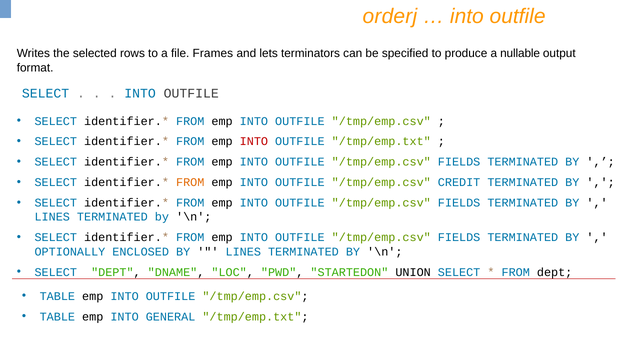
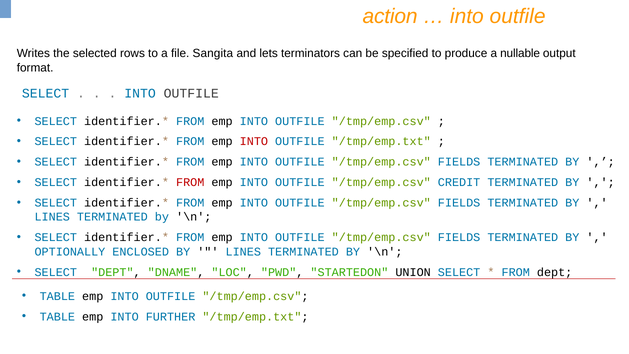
orderj: orderj -> action (390, 16)
Frames: Frames -> Sangita (213, 53)
FROM colour: orange -> red (190, 182)
GENERAL: GENERAL -> FURTHER (171, 316)
